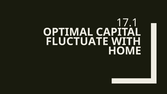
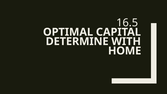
17.1: 17.1 -> 16.5 (127, 23)
FLUCTUATE: FLUCTUATE -> DETERMINE (77, 41)
